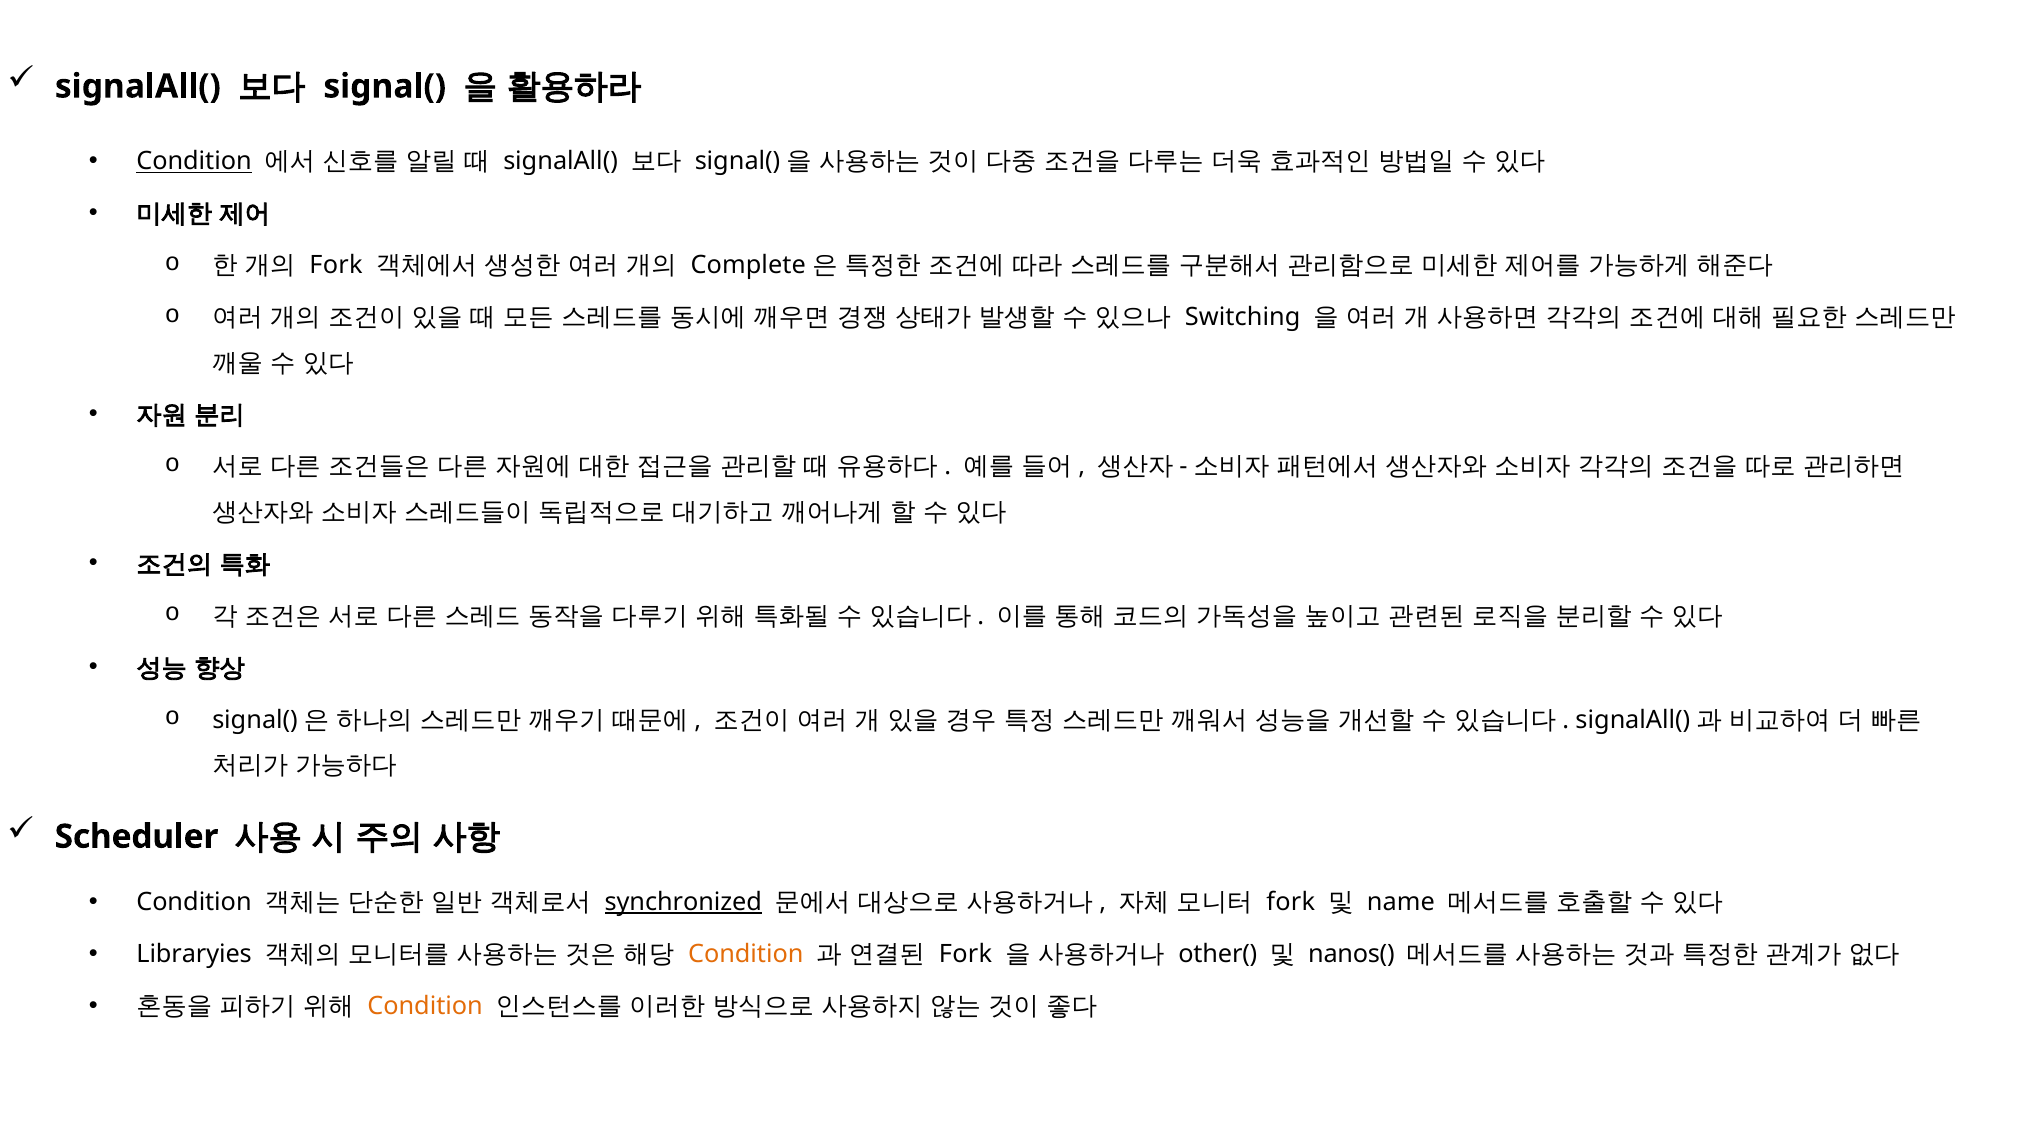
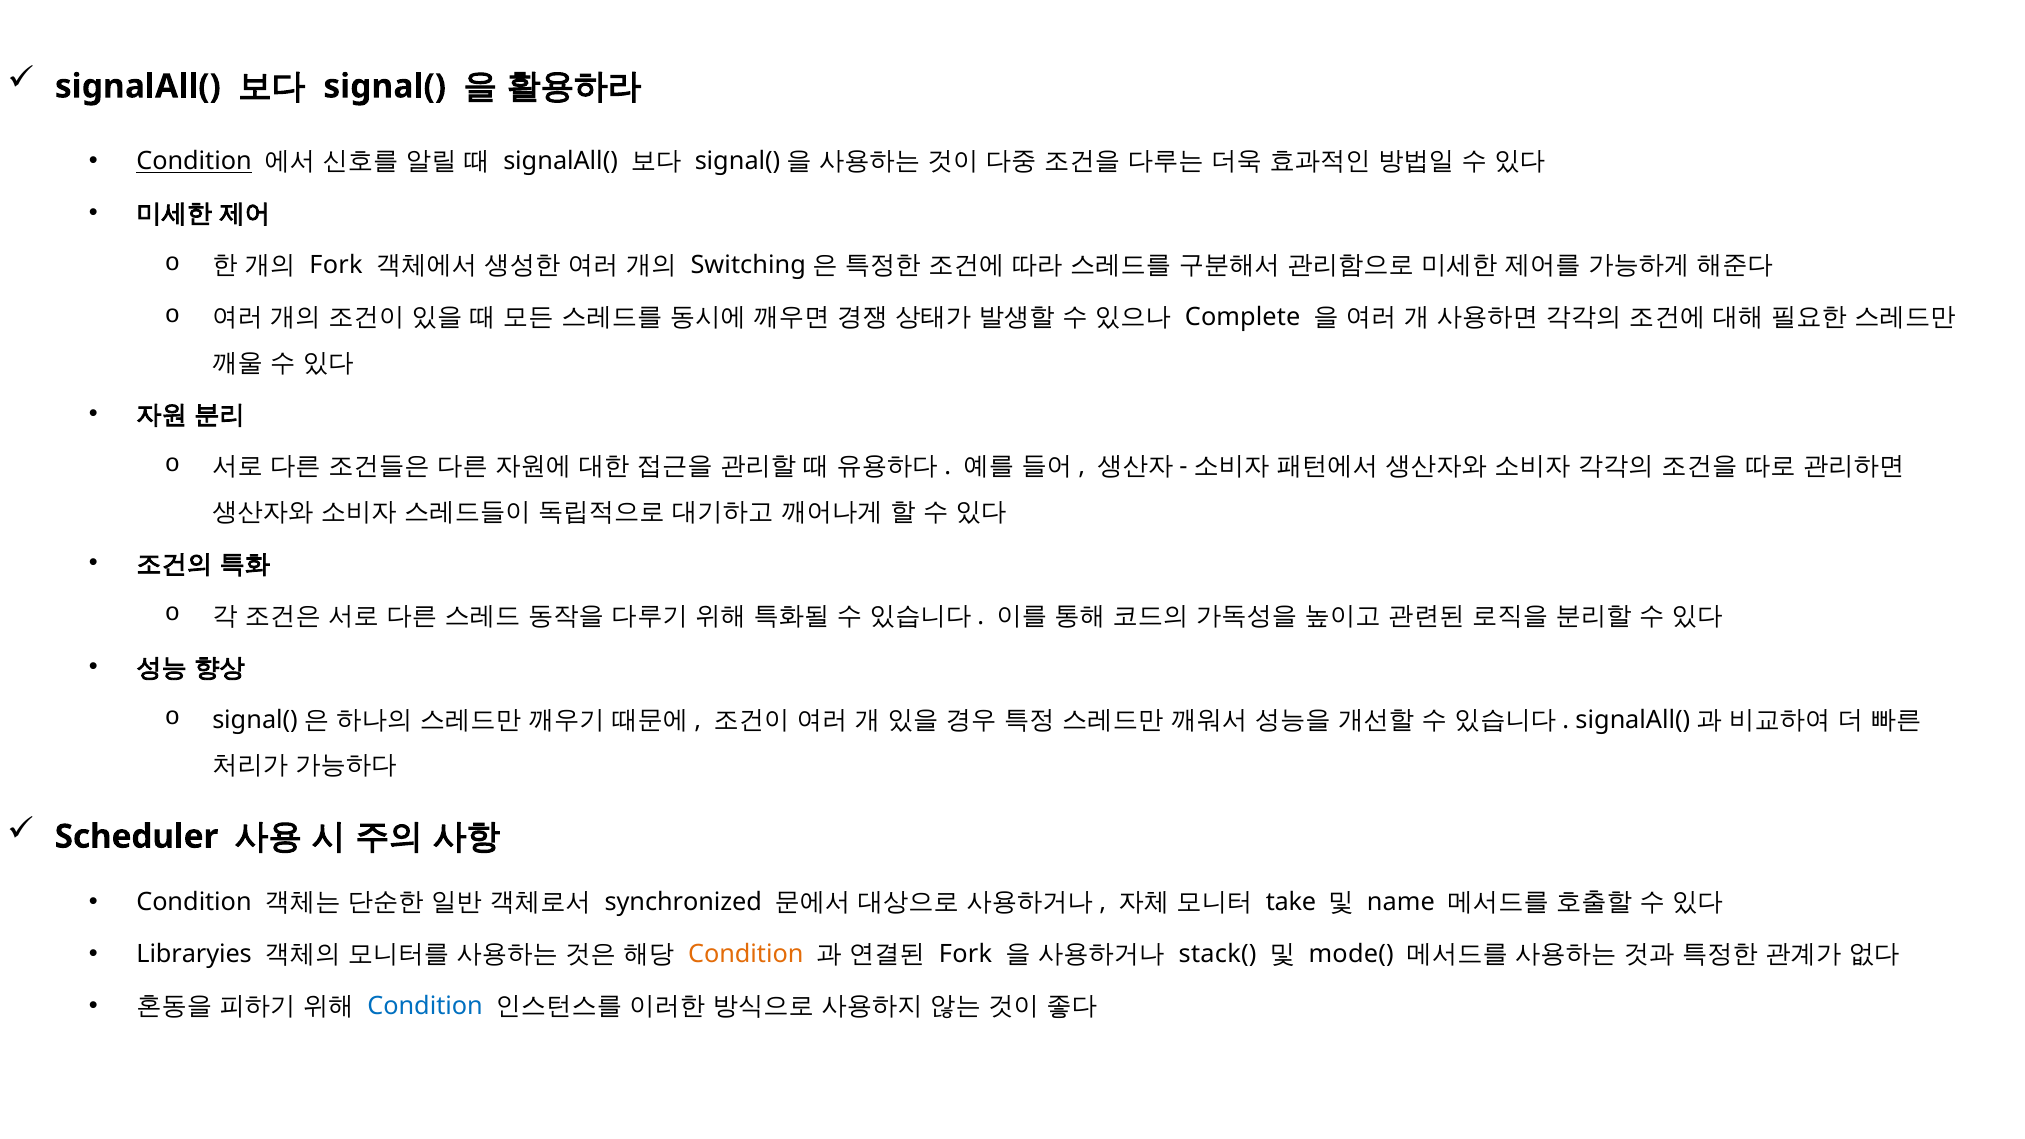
Complete: Complete -> Switching (748, 265)
Switching: Switching -> Complete (1243, 317)
synchronized underline: present -> none (683, 902)
fork: fork -> take (1291, 902)
other(: other( -> stack( (1218, 954)
nanos(: nanos( -> mode( (1351, 954)
Condition colour: orange -> blue (425, 1006)
